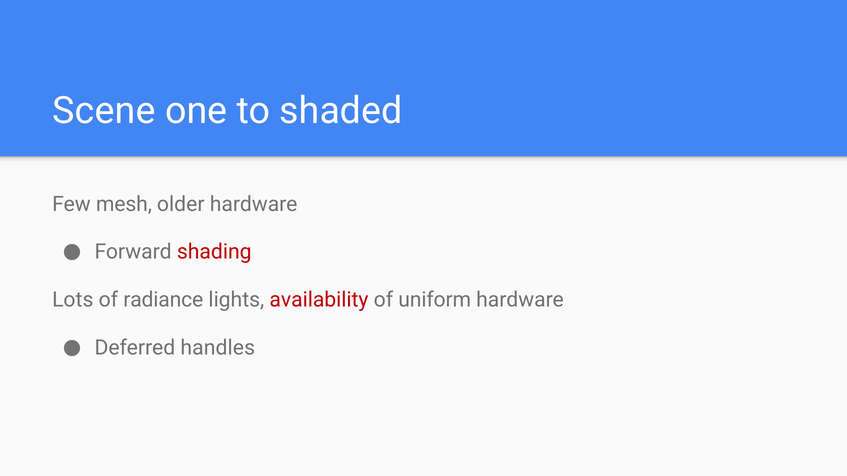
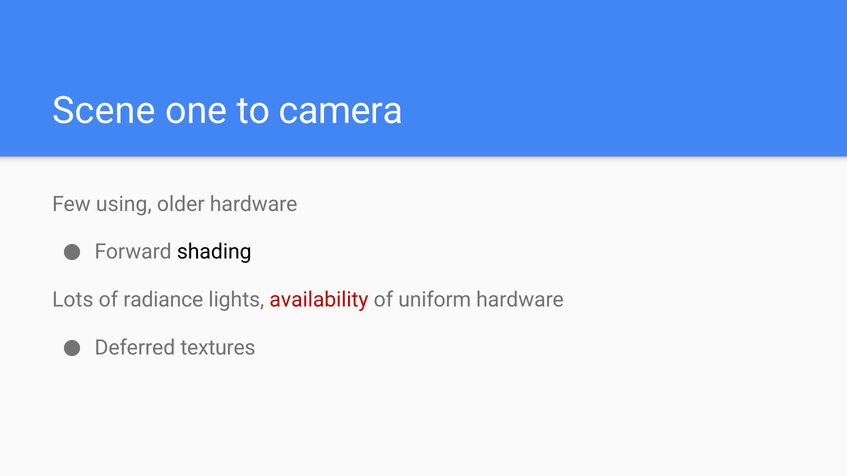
shaded: shaded -> camera (341, 111)
mesh: mesh -> using (124, 204)
shading colour: red -> black (214, 252)
handles: handles -> textures (218, 348)
